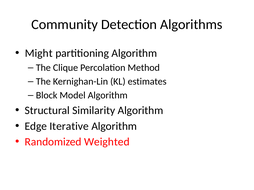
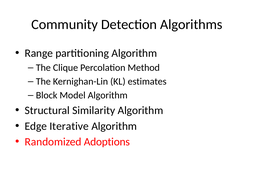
Might: Might -> Range (39, 53)
Weighted: Weighted -> Adoptions (107, 142)
